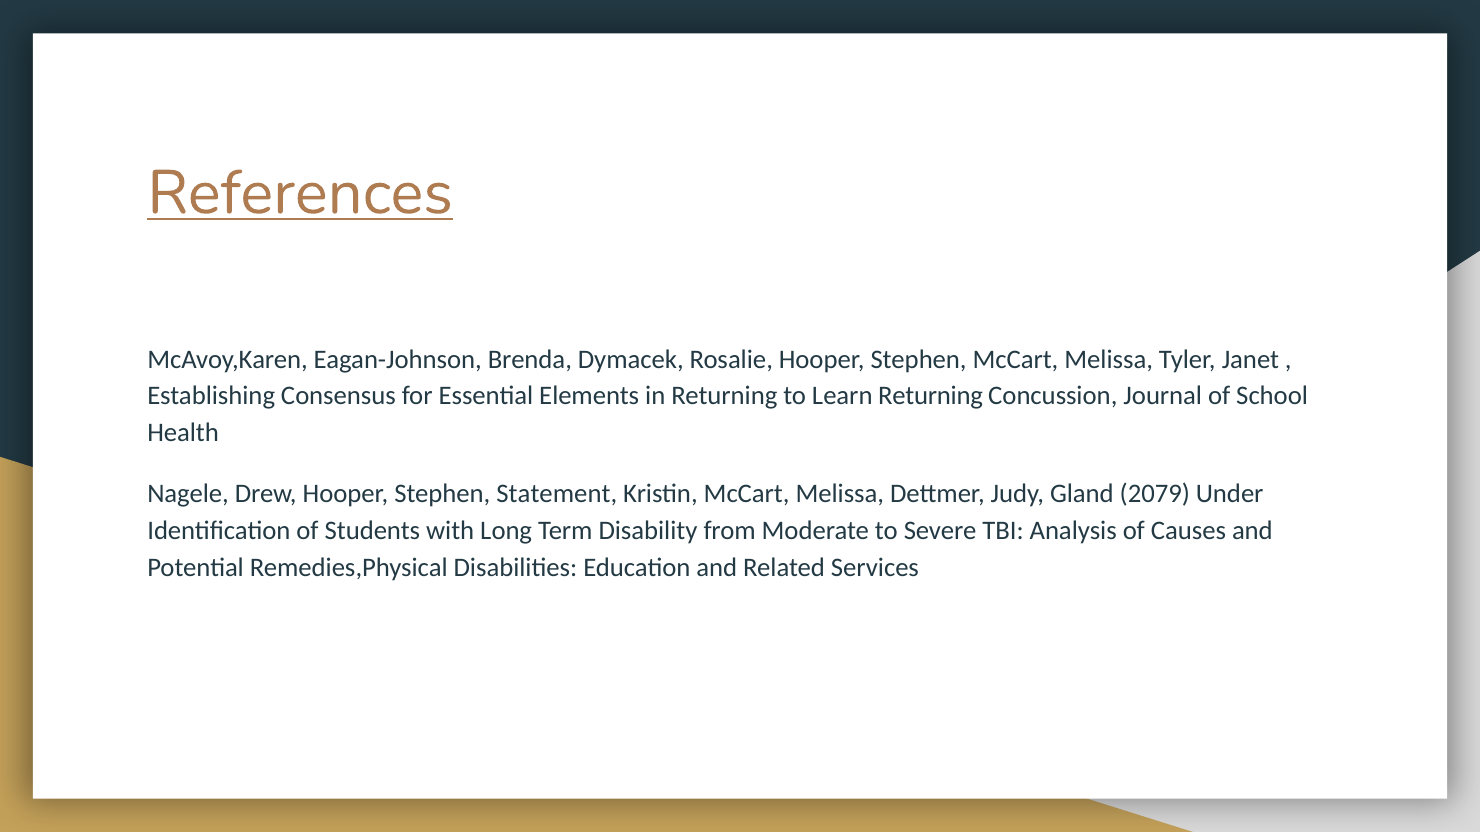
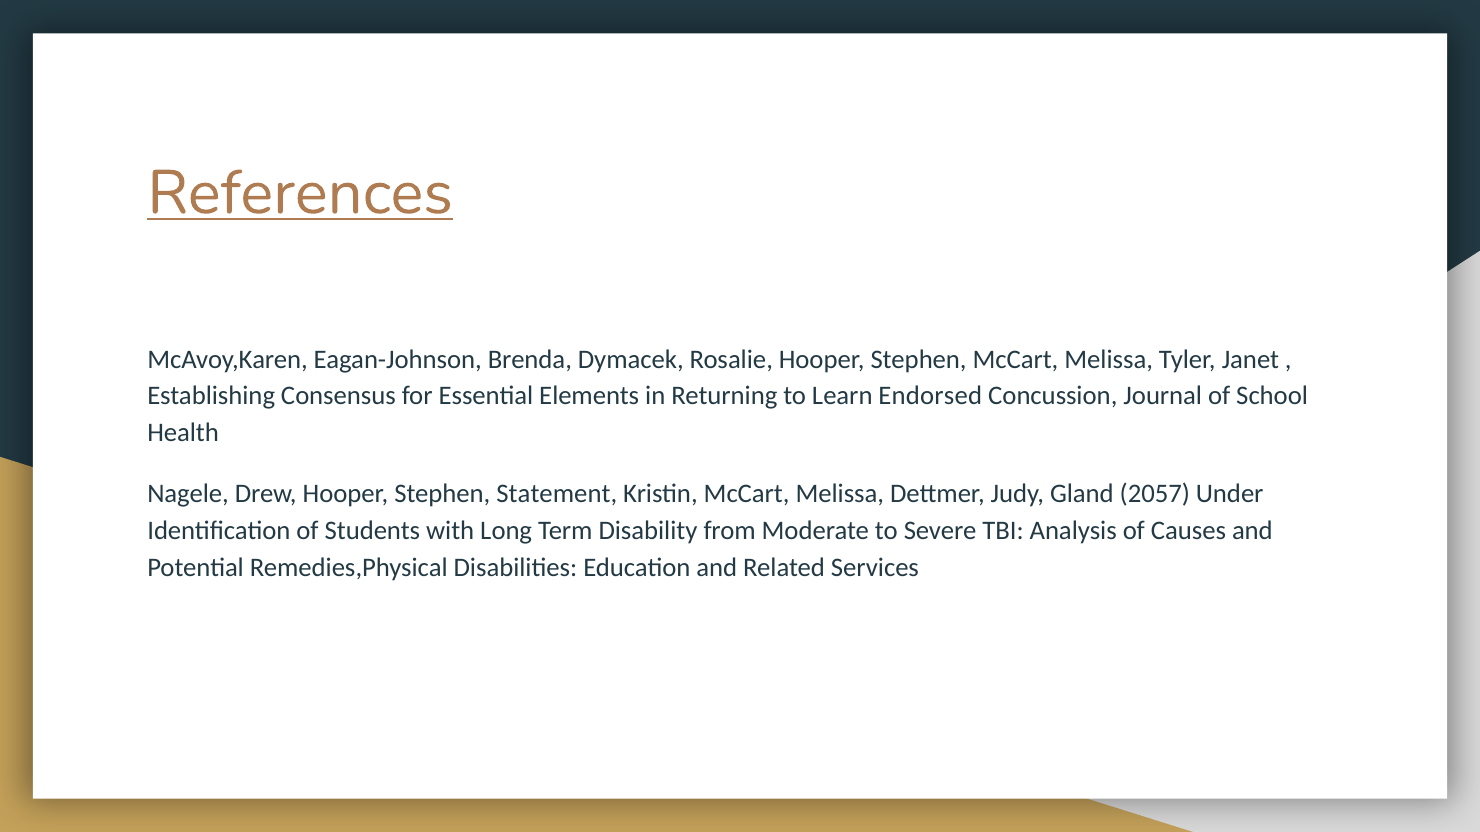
Learn Returning: Returning -> Endorsed (930, 396)
2079: 2079 -> 2057 (1155, 494)
